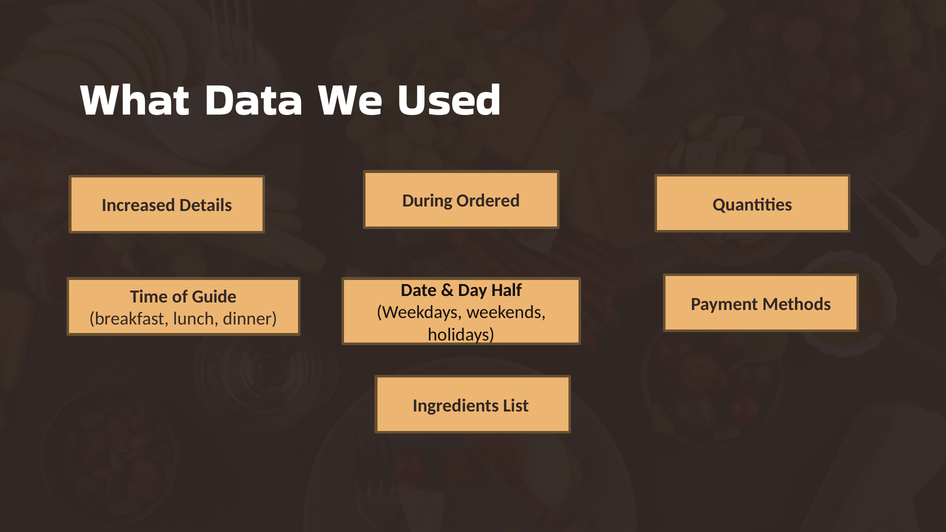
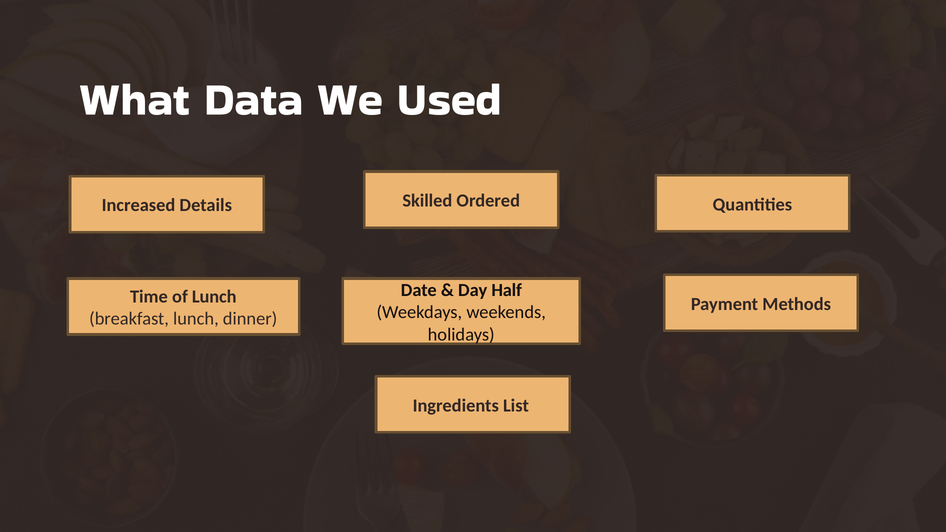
During: During -> Skilled (427, 201)
of Guide: Guide -> Lunch (214, 297)
